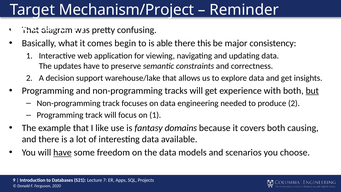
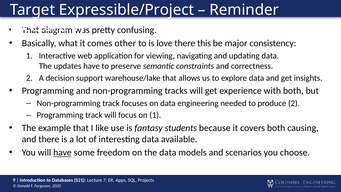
Mechanism/Project: Mechanism/Project -> Expressible/Project (126, 10)
begin: begin -> other (125, 43)
able: able -> love (165, 43)
but underline: present -> none (312, 91)
domains: domains -> students (181, 128)
